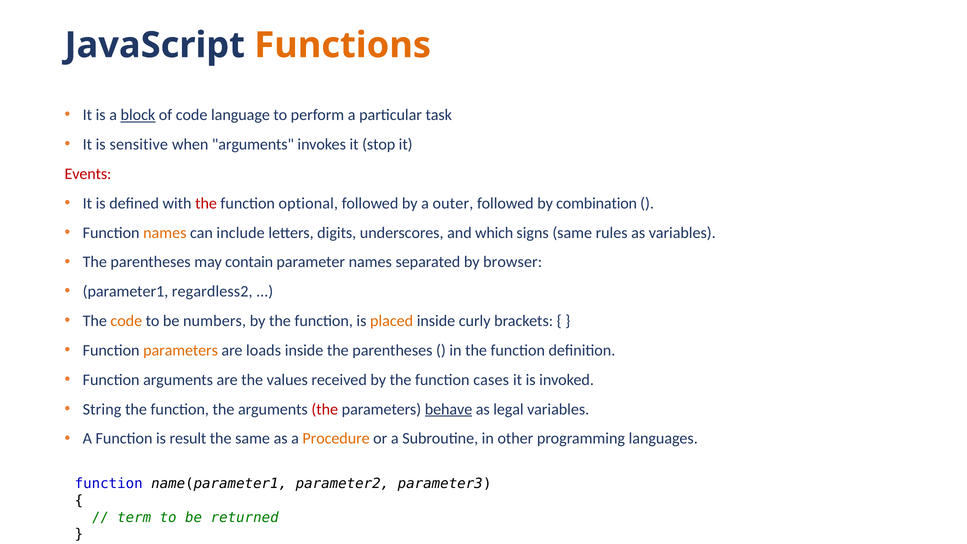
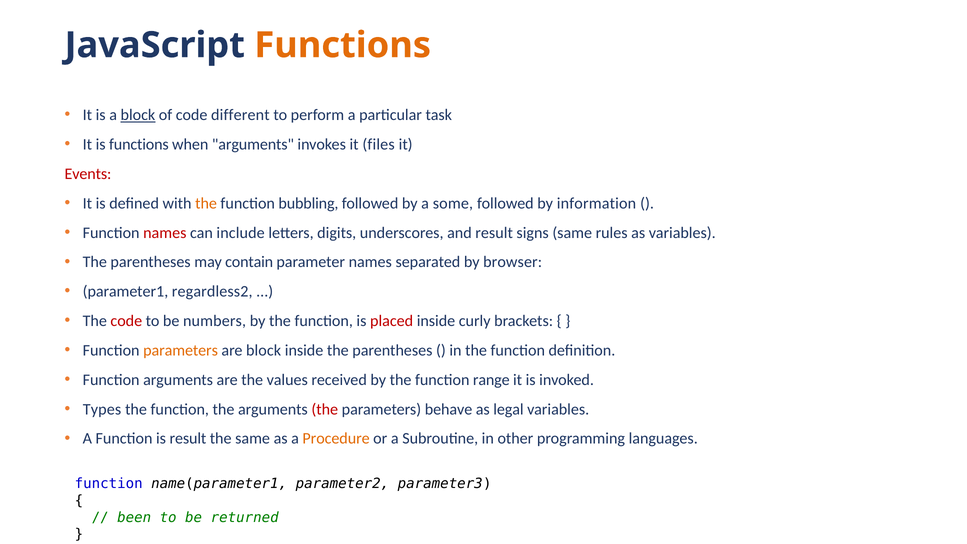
language: language -> different (240, 115)
is sensitive: sensitive -> functions (139, 145)
stop: stop -> files (379, 145)
the colour: red -> orange (206, 203)
optional: optional -> bubbling (308, 203)
outer: outer -> some (453, 203)
combination: combination -> information (596, 203)
names colour: orange -> red (165, 233)
and which: which -> result (494, 233)
code colour: orange -> red (126, 321)
placed colour: orange -> red (392, 321)
are loads: loads -> block (264, 350)
cases: cases -> range (491, 380)
String: String -> Types (102, 409)
behave underline: present -> none (449, 409)
term: term -> been (134, 517)
